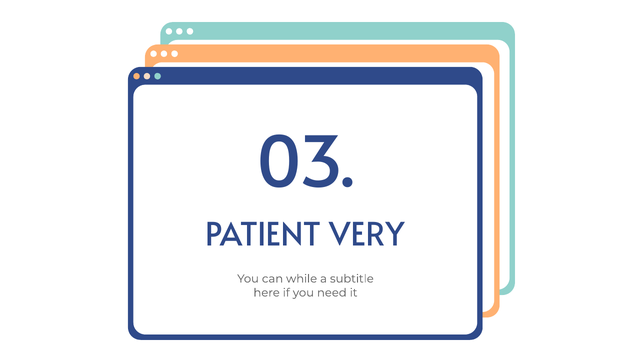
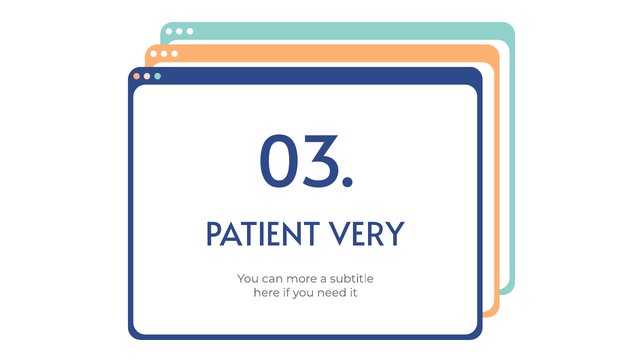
while: while -> more (302, 278)
